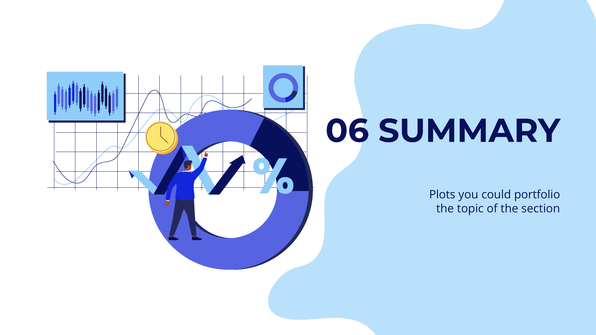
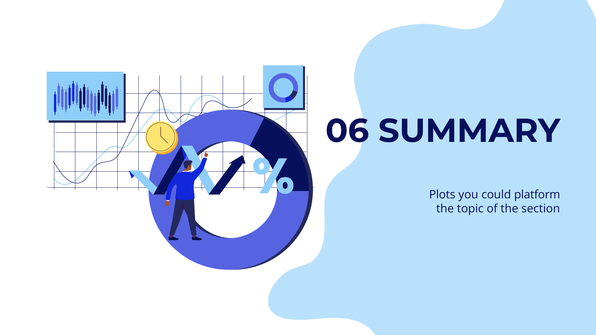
portfolio: portfolio -> platform (537, 195)
